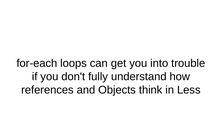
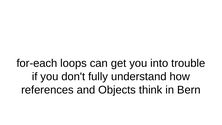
Less: Less -> Bern (189, 90)
